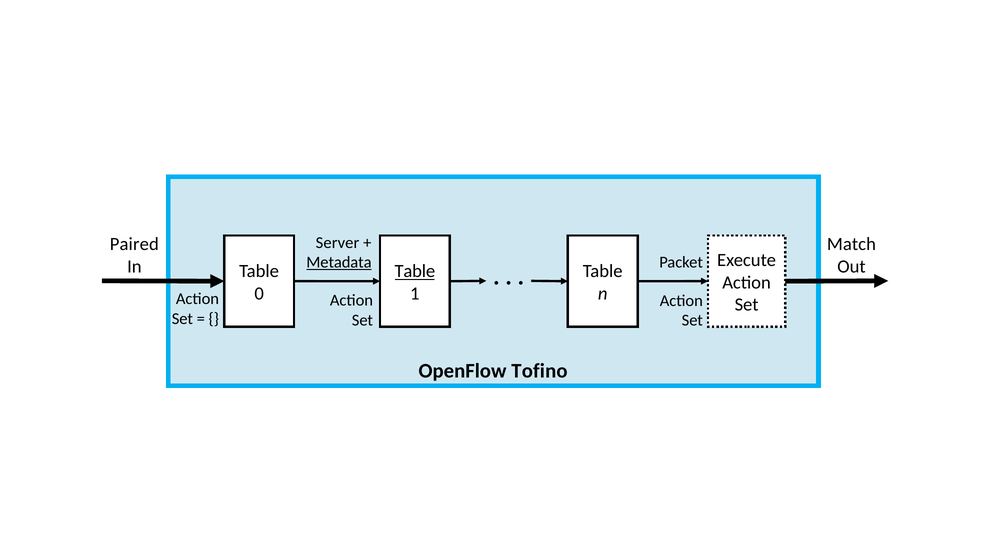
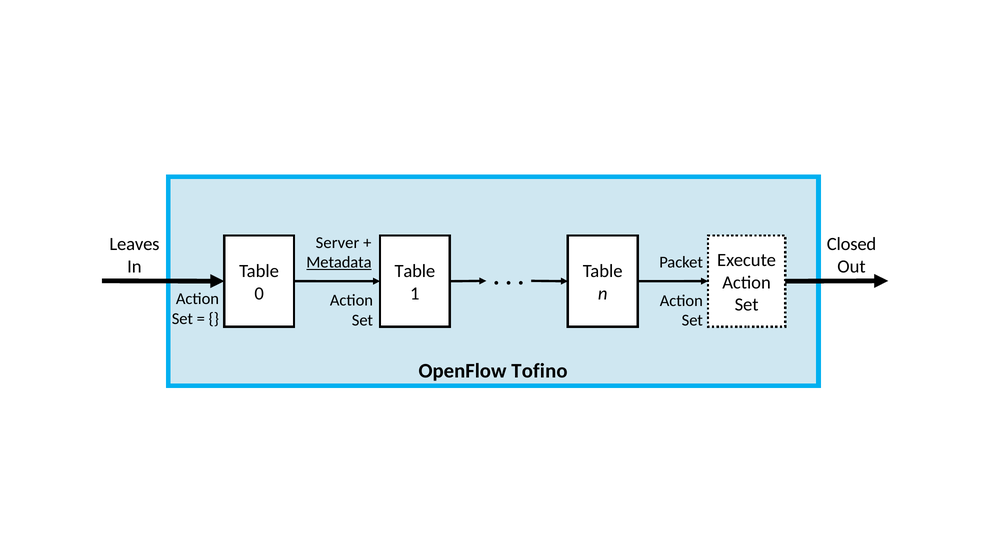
Paired: Paired -> Leaves (134, 244)
Match: Match -> Closed (852, 244)
Table underline: present -> none (415, 271)
